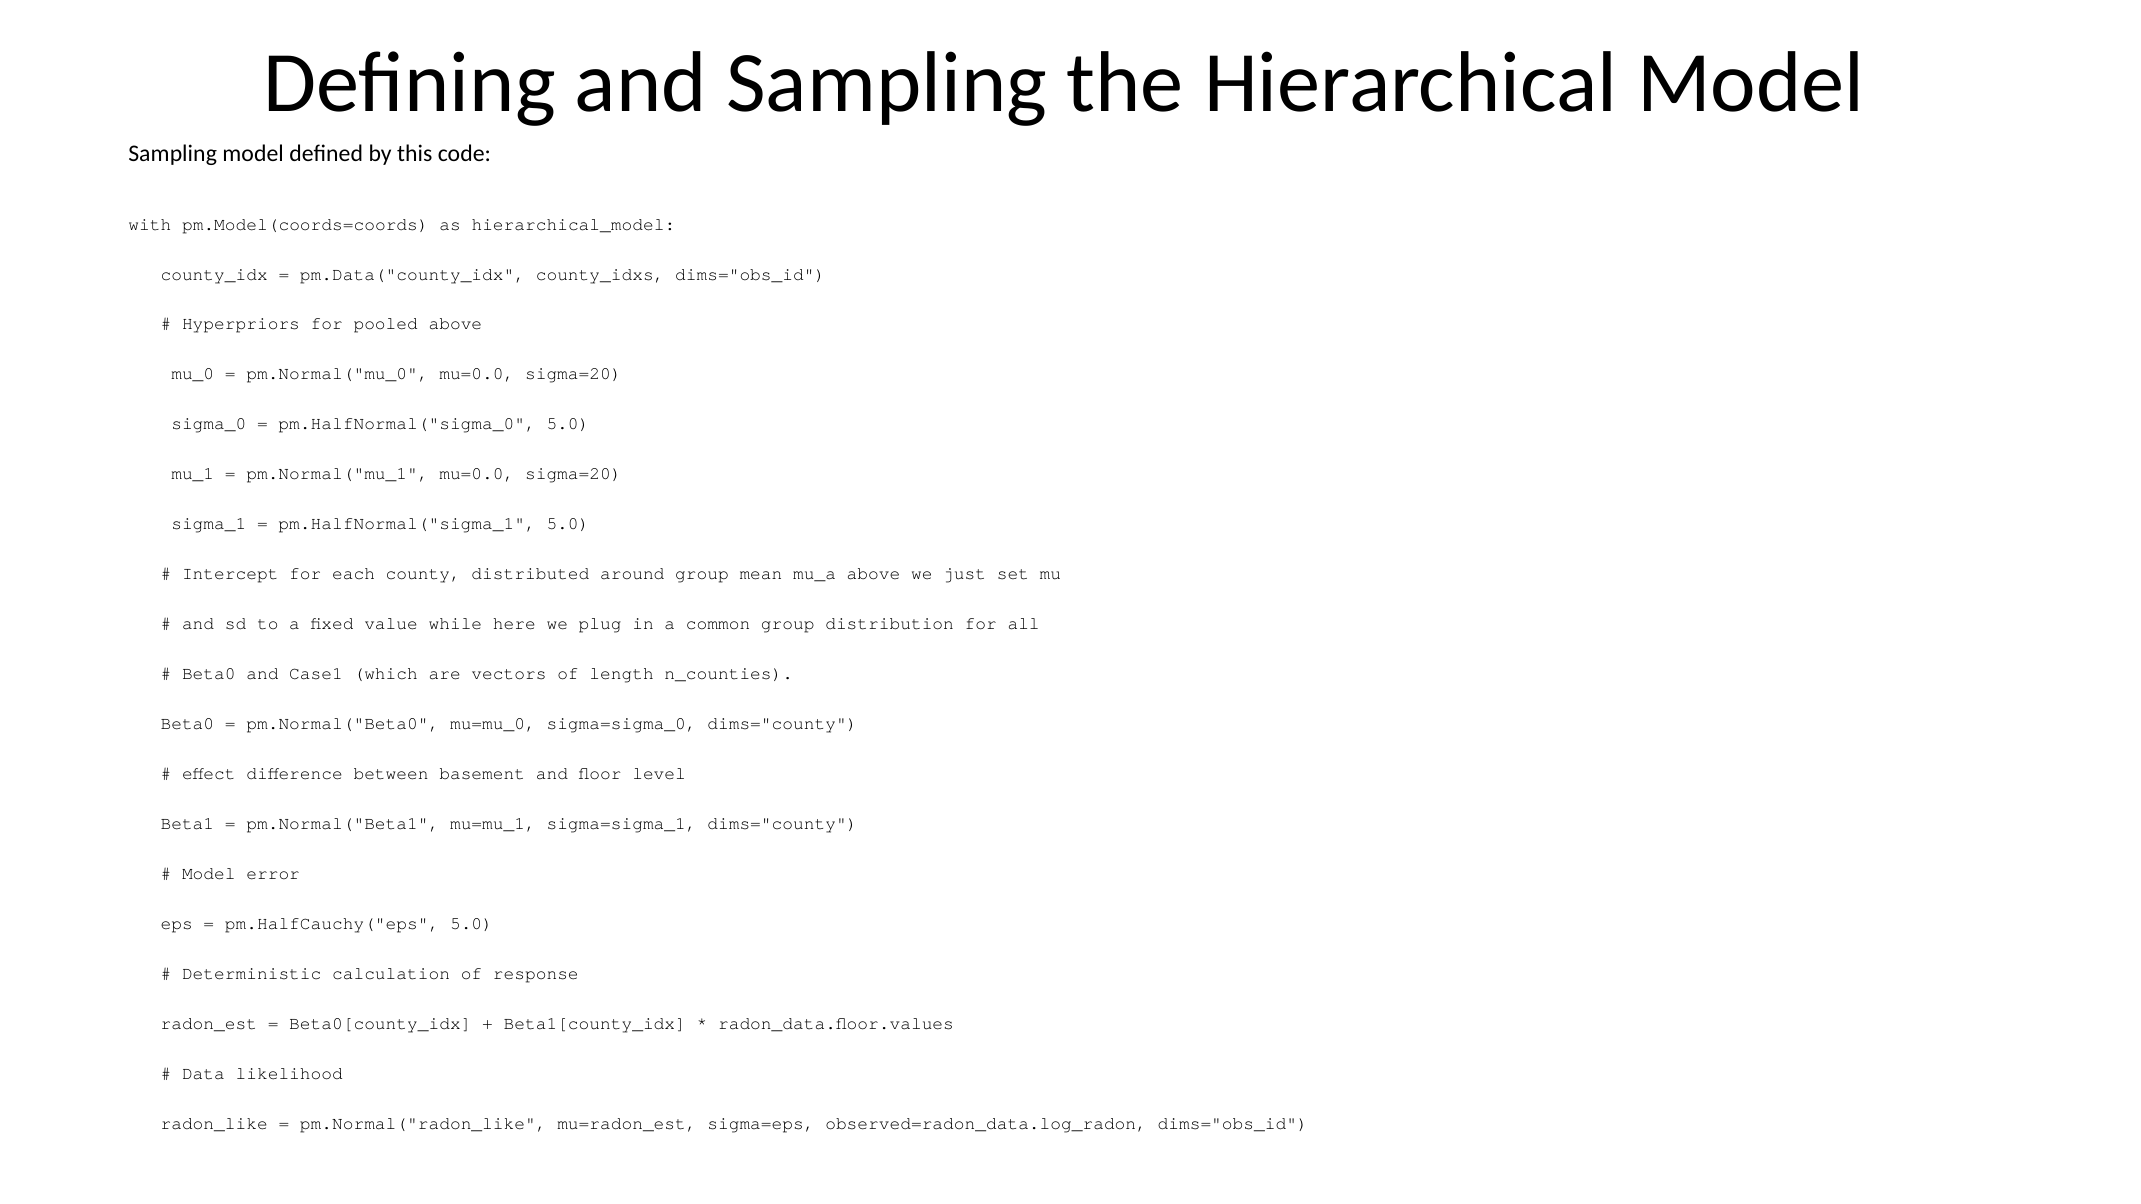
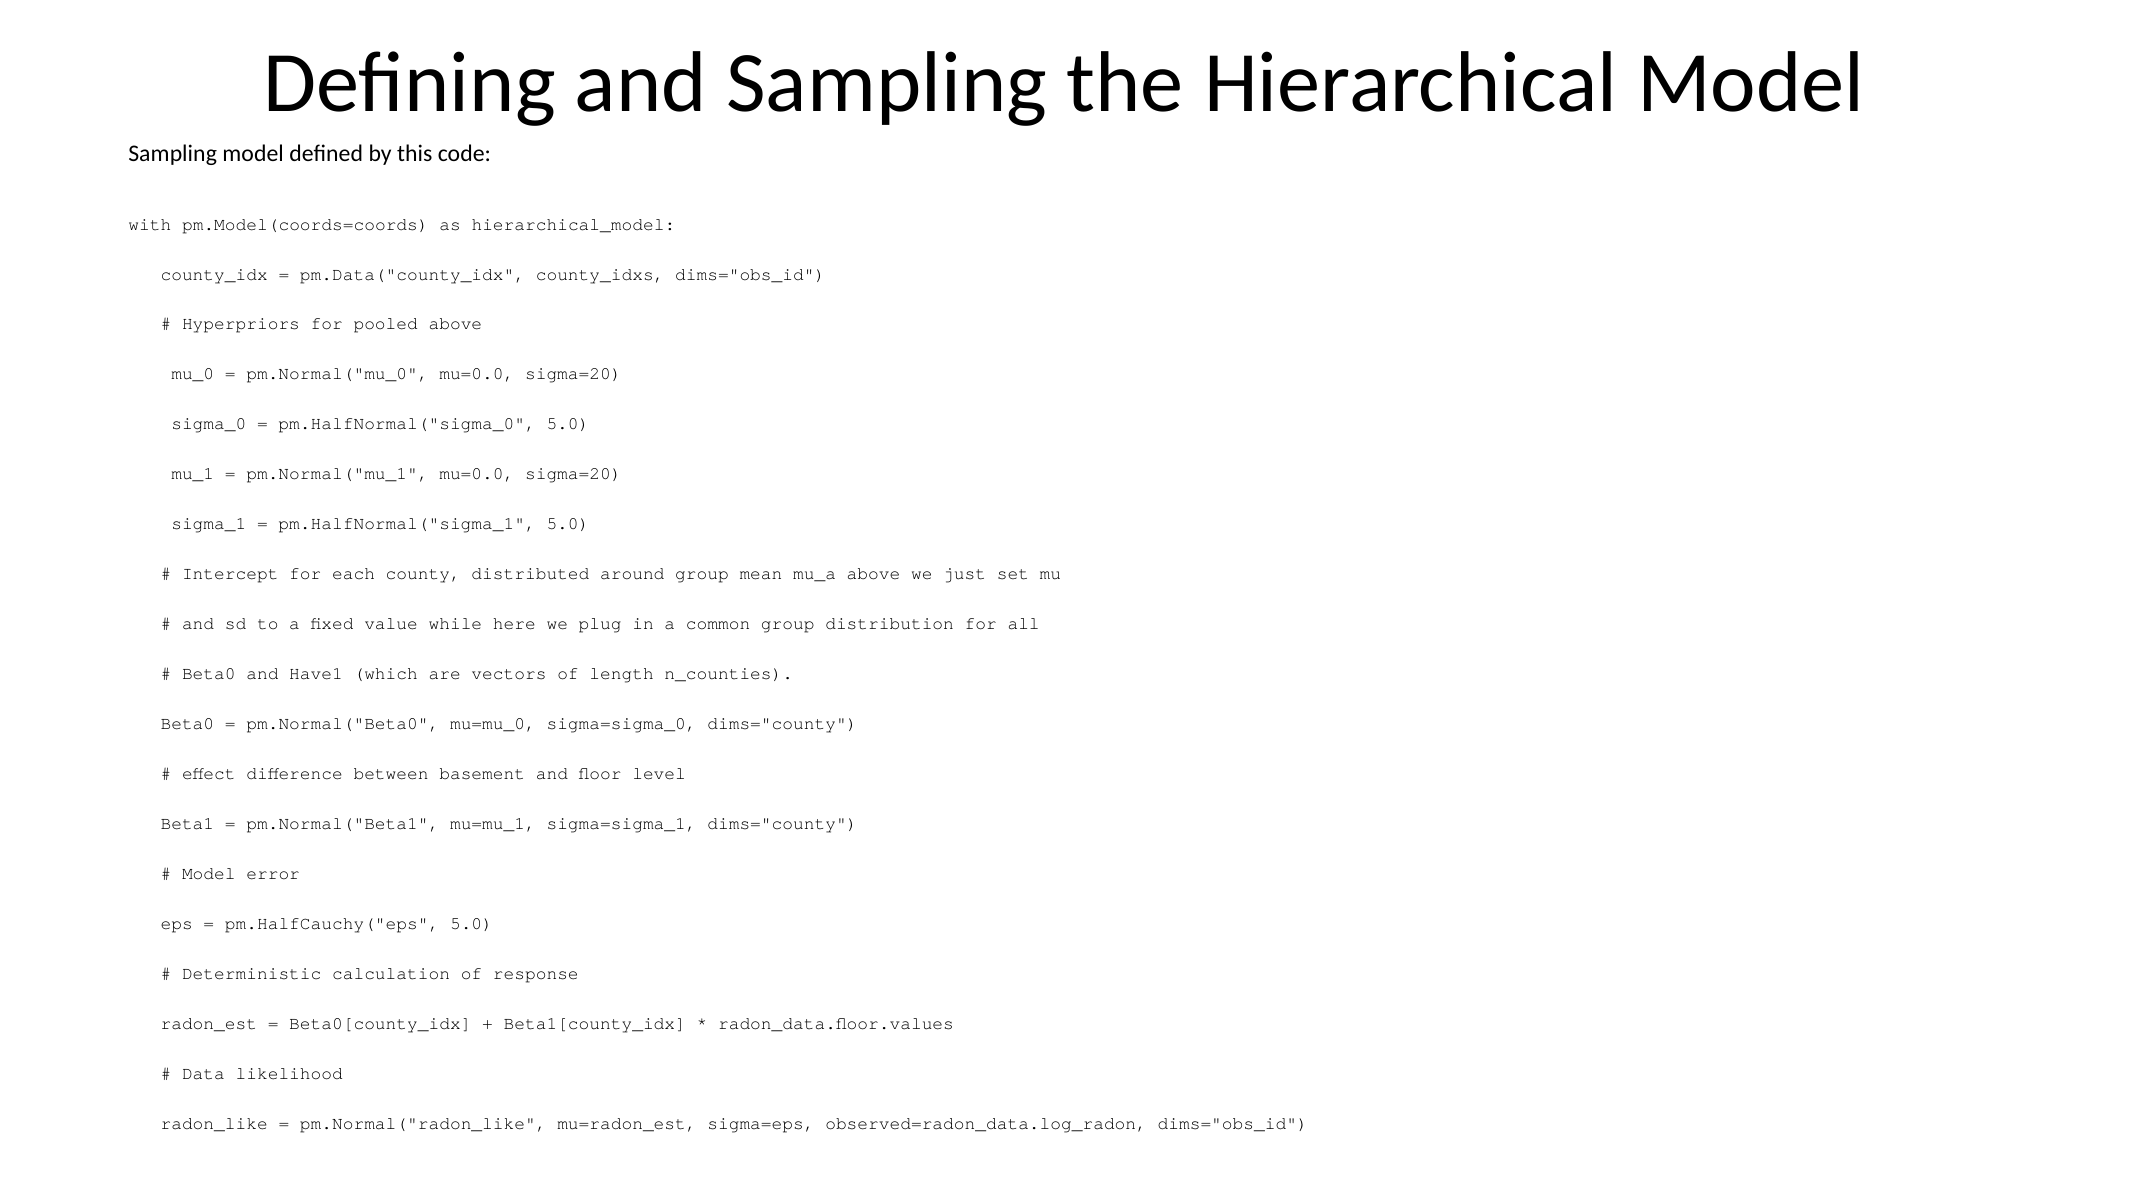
Case1: Case1 -> Have1 (316, 674)
